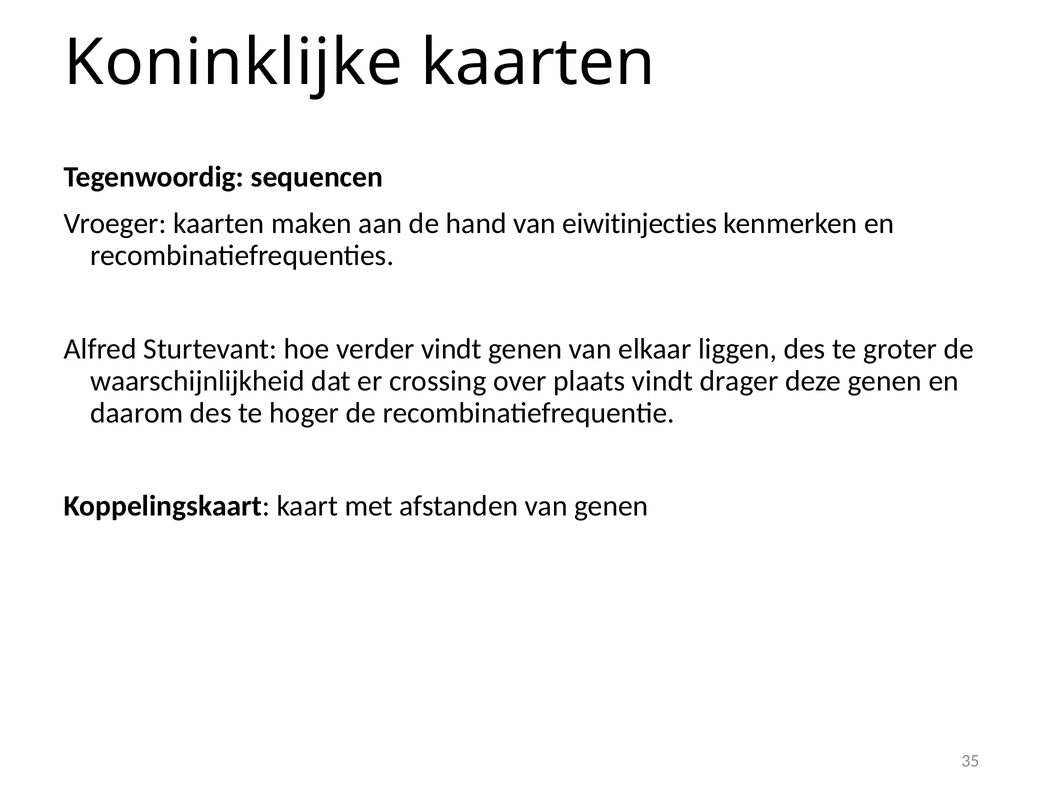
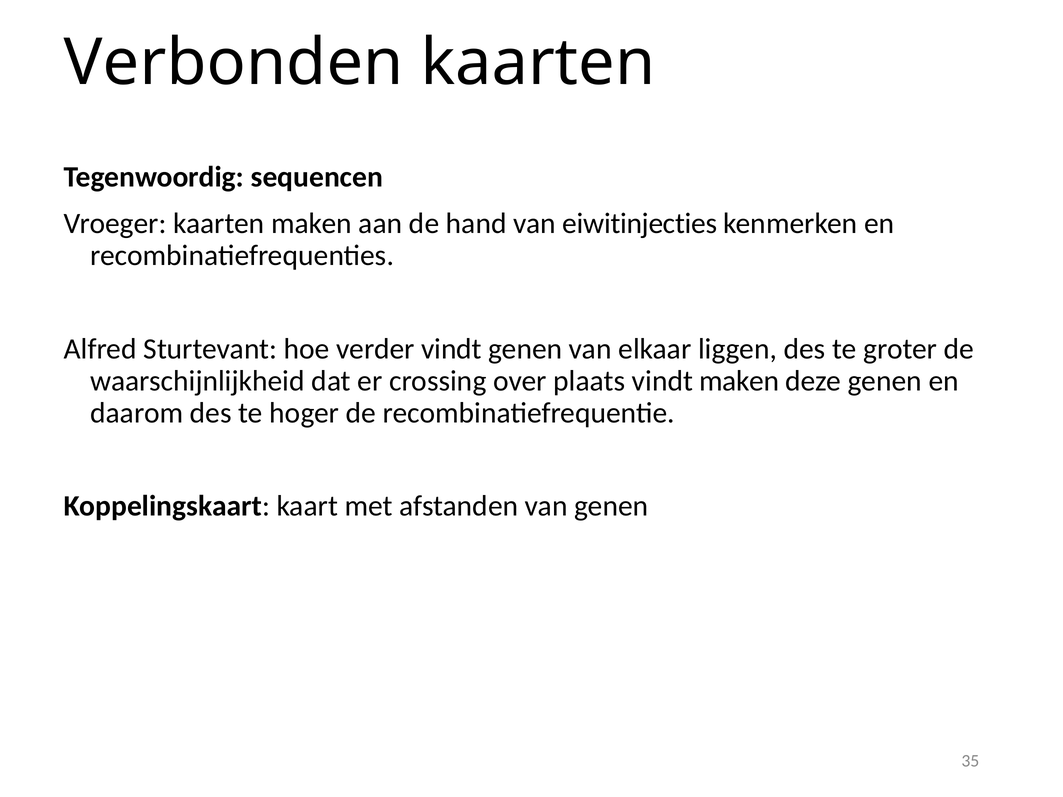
Koninklijke: Koninklijke -> Verbonden (234, 63)
vindt drager: drager -> maken (739, 381)
